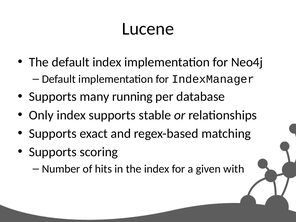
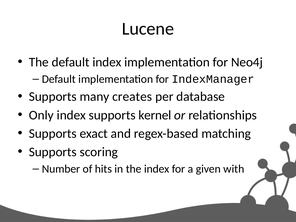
running: running -> creates (132, 97)
stable: stable -> kernel (155, 115)
